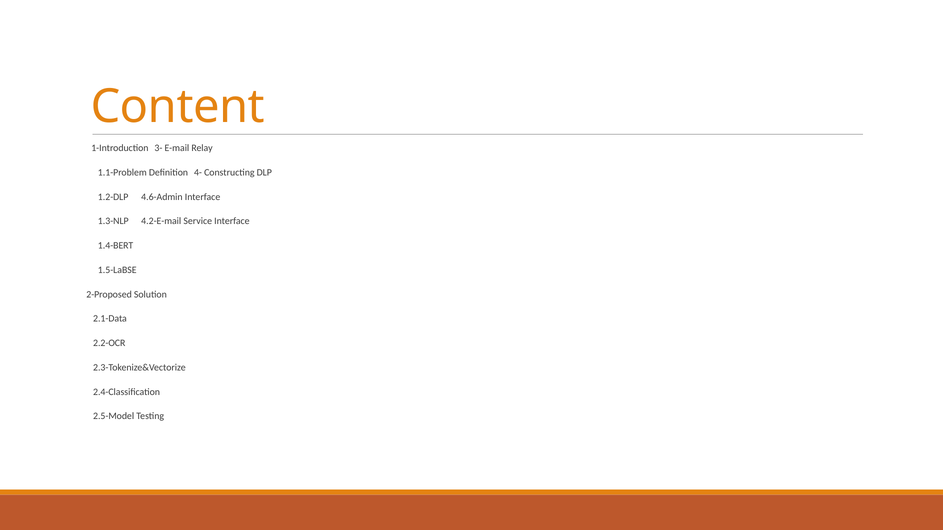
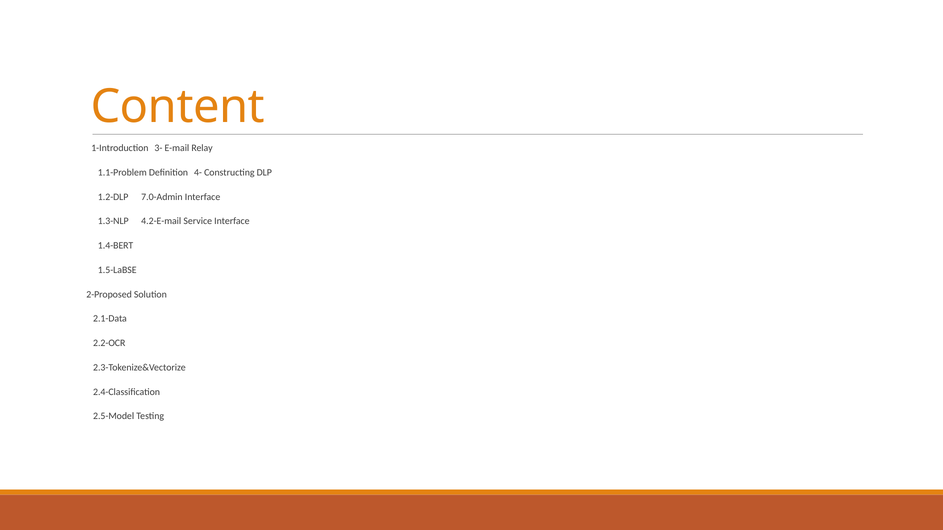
4.6-Admin: 4.6-Admin -> 7.0-Admin (162, 197)
